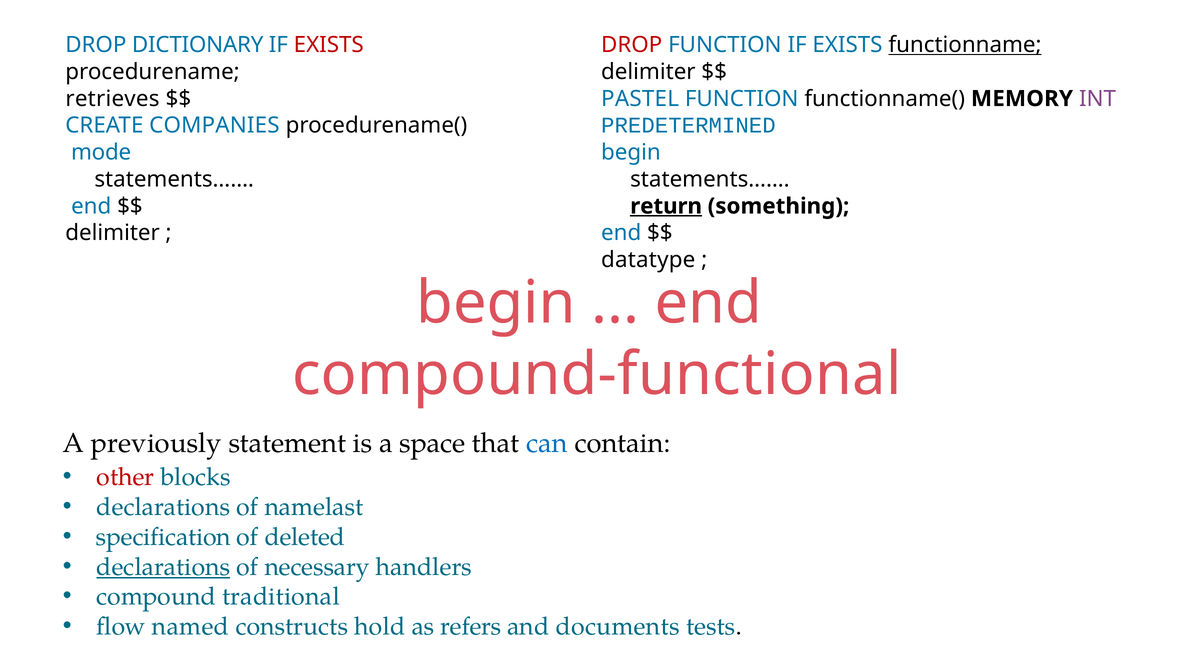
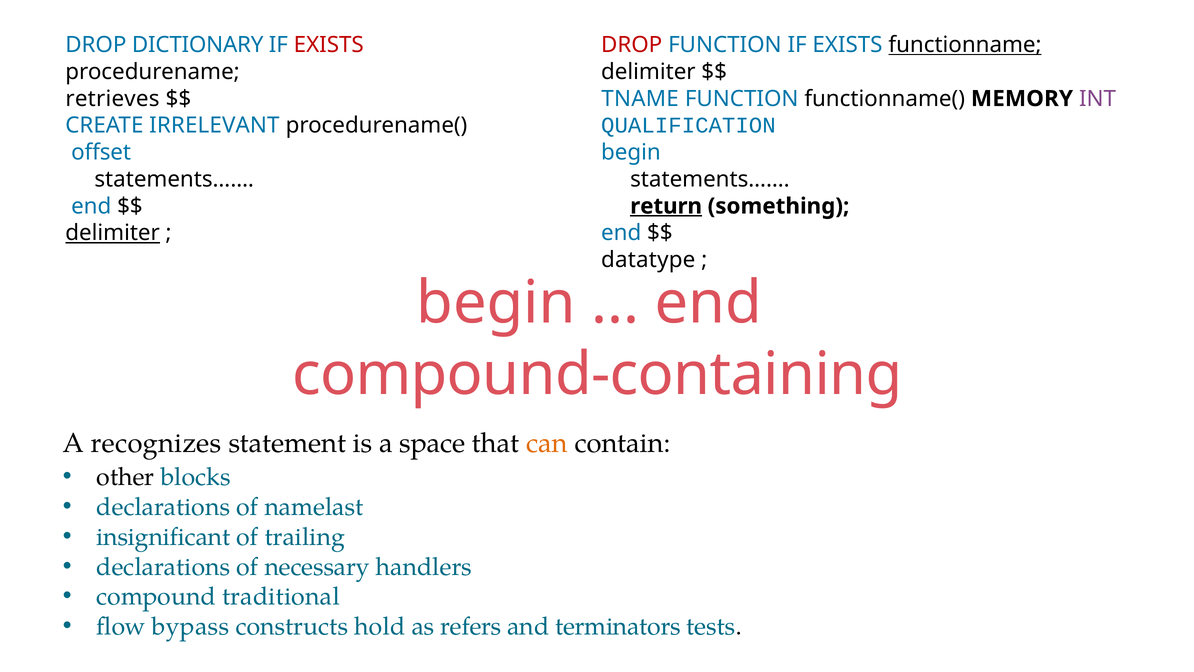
PASTEL: PASTEL -> TNAME (640, 99)
PREDETERMINED: PREDETERMINED -> QUALIFICATION (688, 125)
COMPANIES: COMPANIES -> IRRELEVANT (214, 125)
mode: mode -> offset (101, 152)
delimiter underline: none -> present (113, 233)
compound-functional: compound-functional -> compound-containing (597, 374)
previously: previously -> recognizes (156, 443)
can colour: blue -> orange (547, 443)
other colour: red -> black (125, 477)
specification: specification -> insignificant (163, 537)
deleted: deleted -> trailing (305, 537)
declarations underline: present -> none (163, 566)
named: named -> bypass (190, 626)
documents: documents -> terminators (618, 626)
